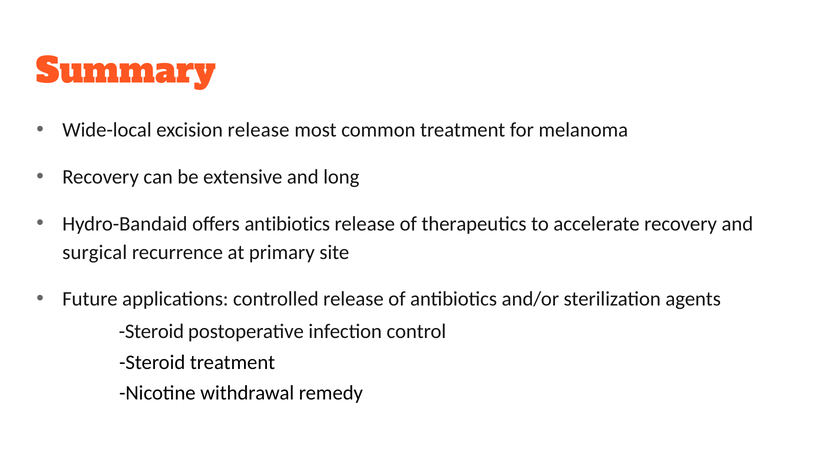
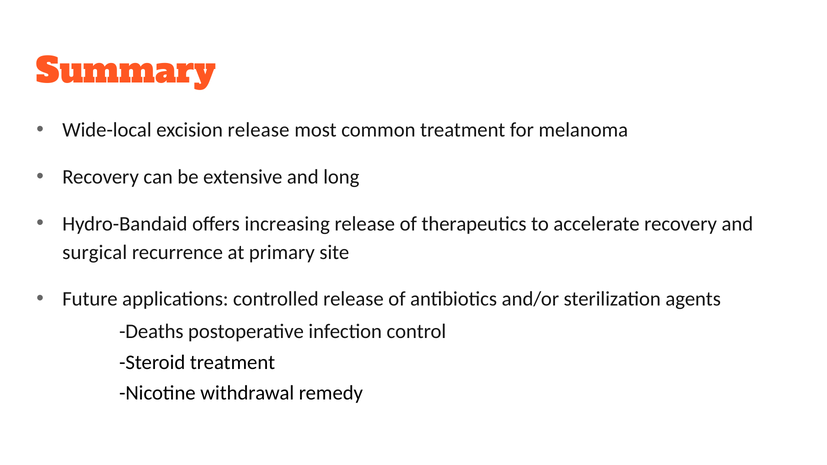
offers antibiotics: antibiotics -> increasing (287, 224)
Steroid: Steroid -> Deaths (151, 332)
